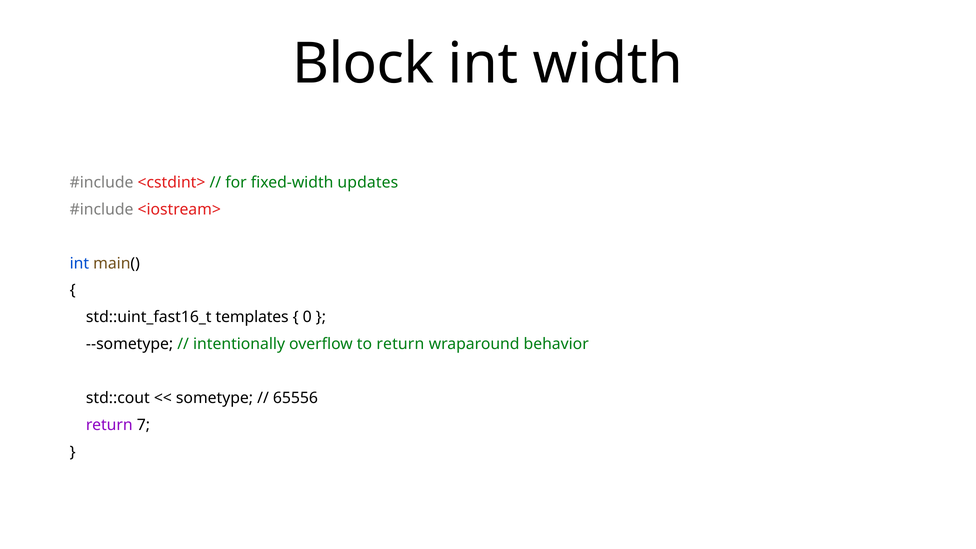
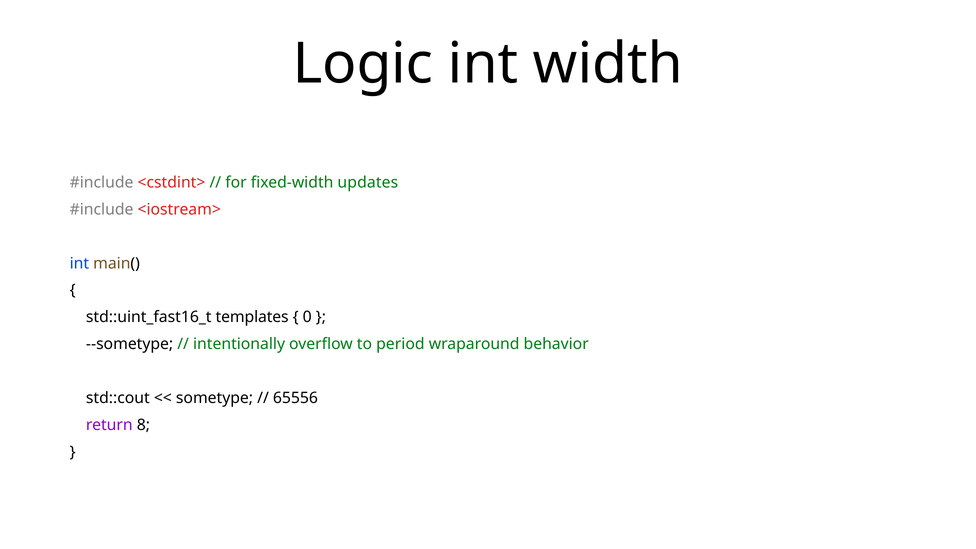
Block: Block -> Logic (363, 64)
to return: return -> period (400, 344)
7: 7 -> 8 (143, 425)
